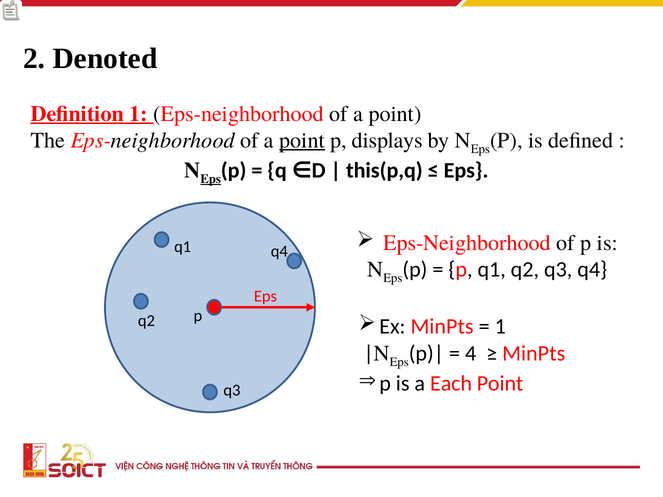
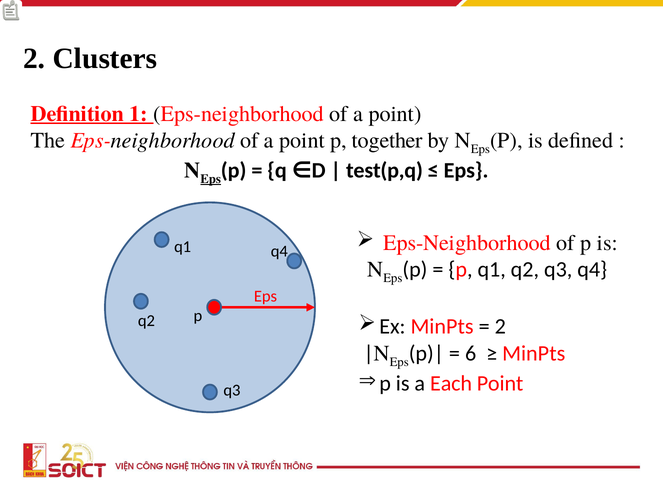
Denoted: Denoted -> Clusters (105, 58)
point underline: present -> none (302, 140)
displays: displays -> together (387, 140)
this(p,q: this(p,q -> test(p,q (384, 171)
1: 1 -> 2 (500, 327)
4: 4 -> 6 (471, 353)
